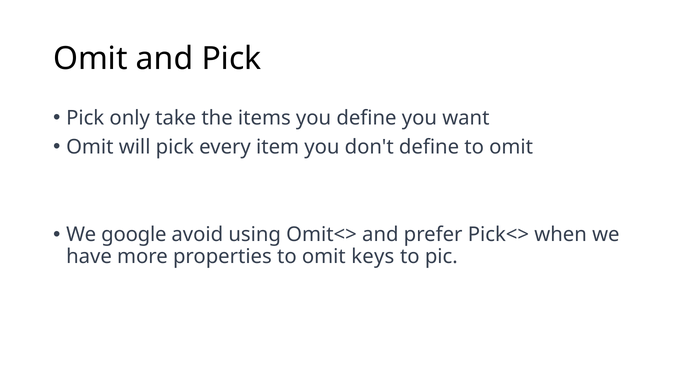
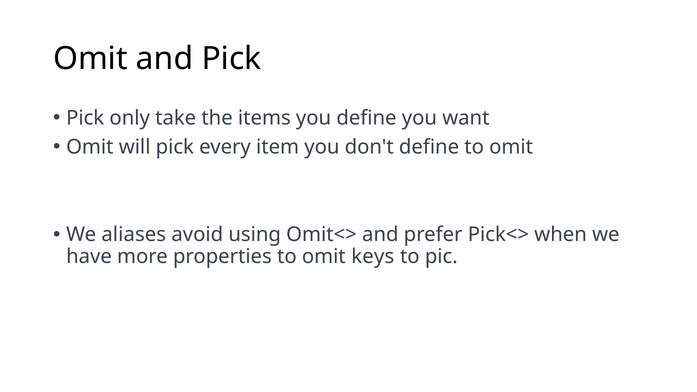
google: google -> aliases (134, 235)
